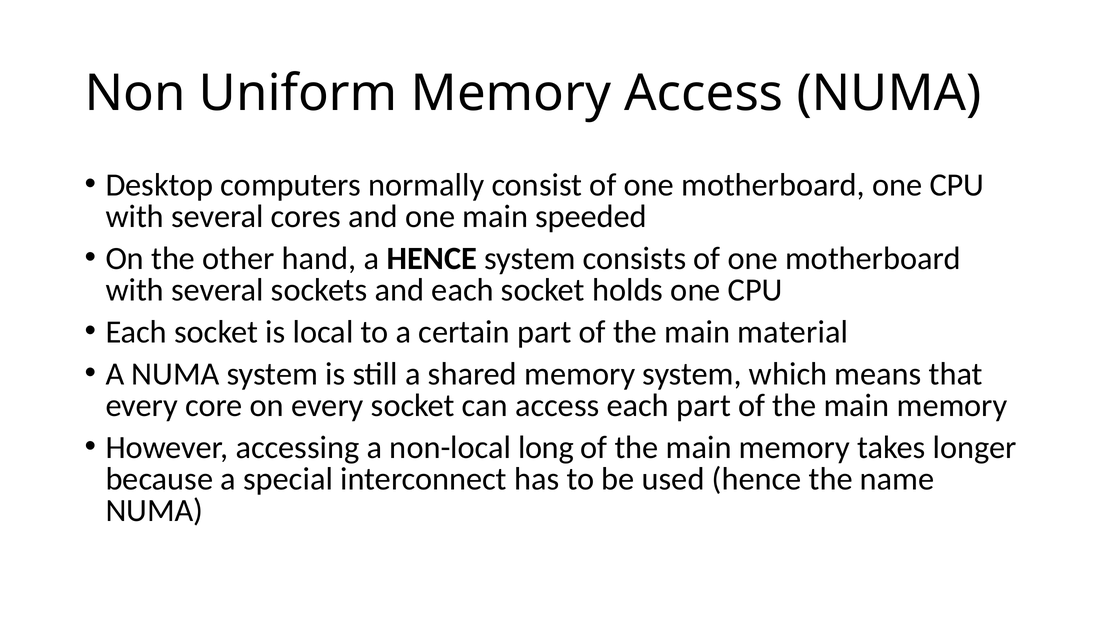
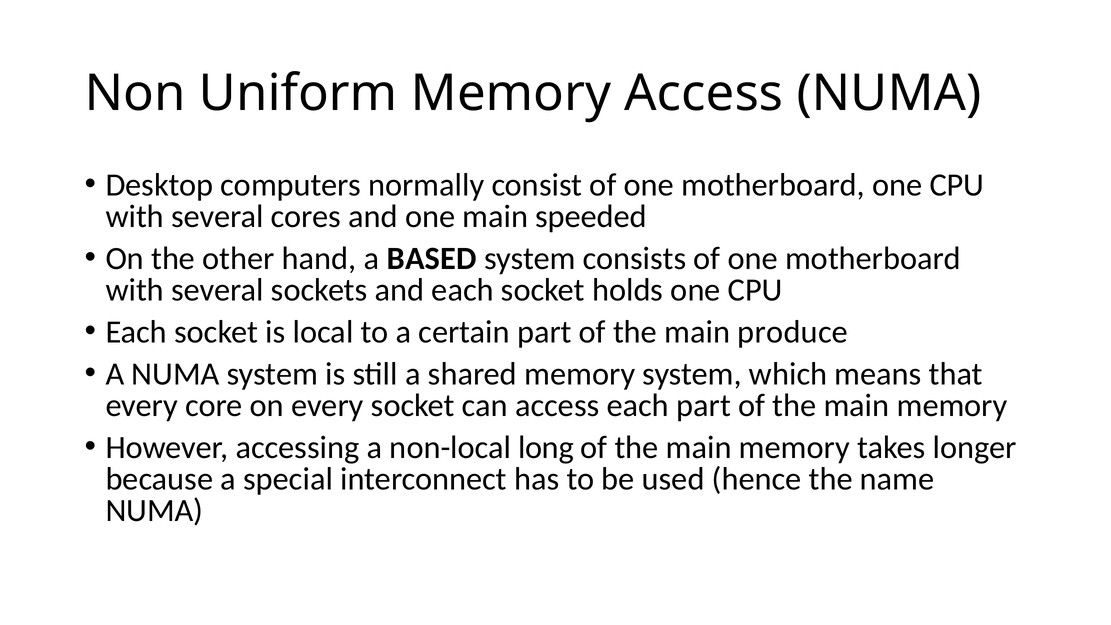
a HENCE: HENCE -> BASED (432, 259)
material: material -> produce (793, 332)
